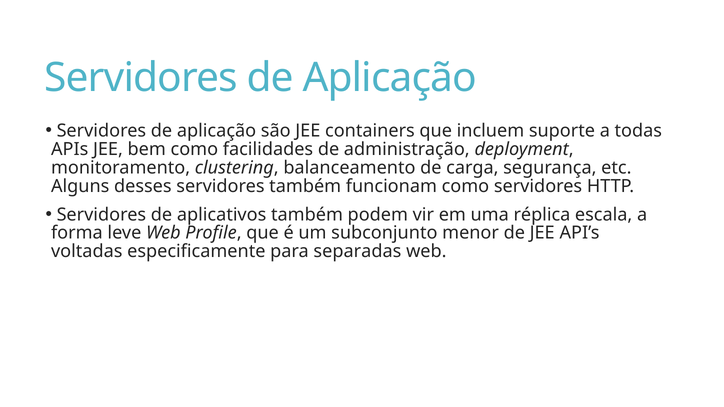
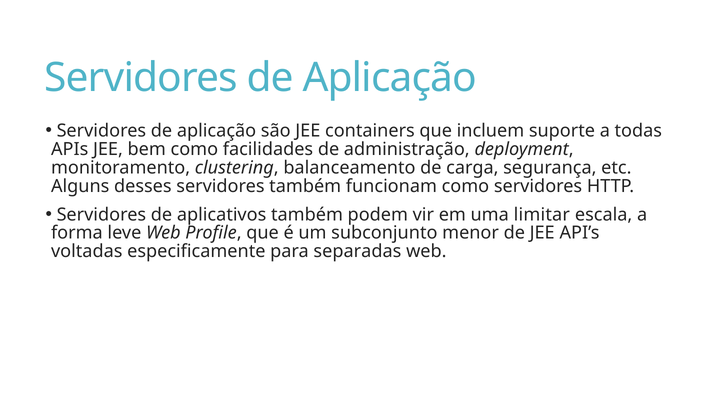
réplica: réplica -> limitar (542, 215)
